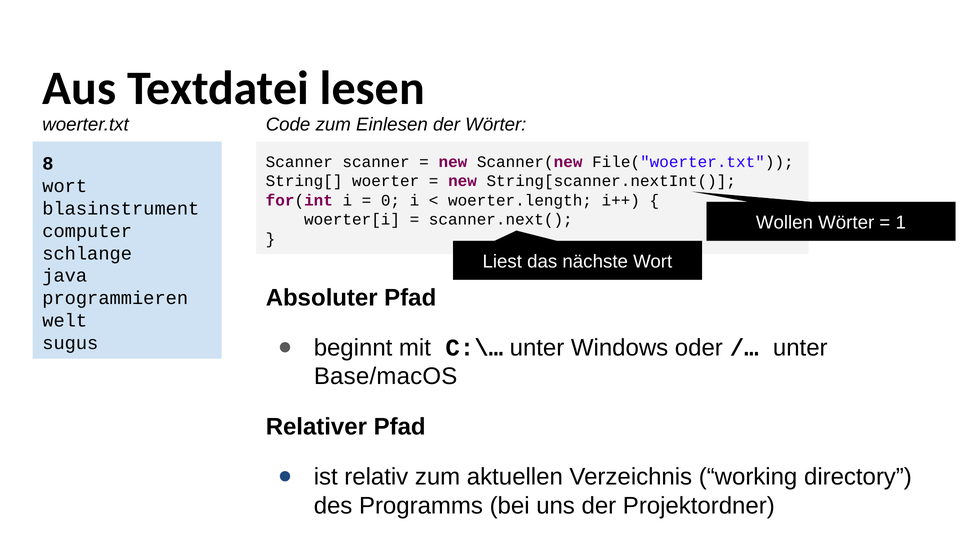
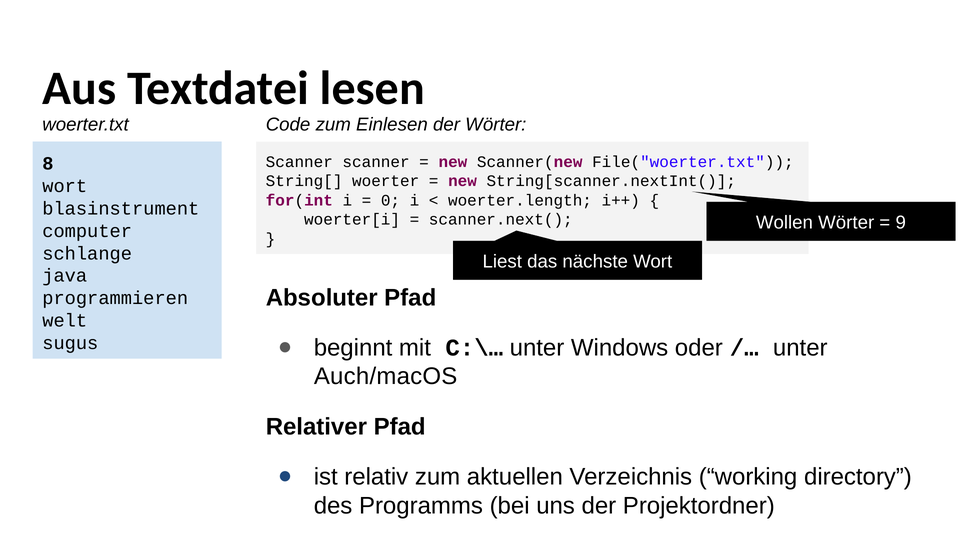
1: 1 -> 9 (901, 223)
Base/macOS: Base/macOS -> Auch/macOS (386, 377)
